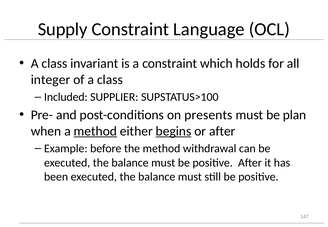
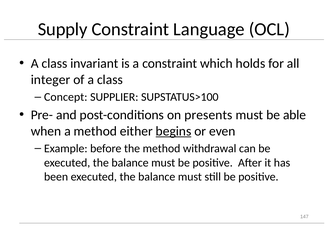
Included: Included -> Concept (66, 97)
plan: plan -> able (295, 115)
method underline: present -> none (95, 131)
or after: after -> even (222, 131)
